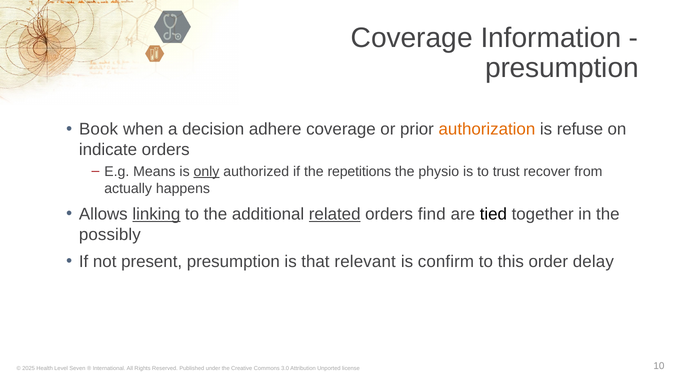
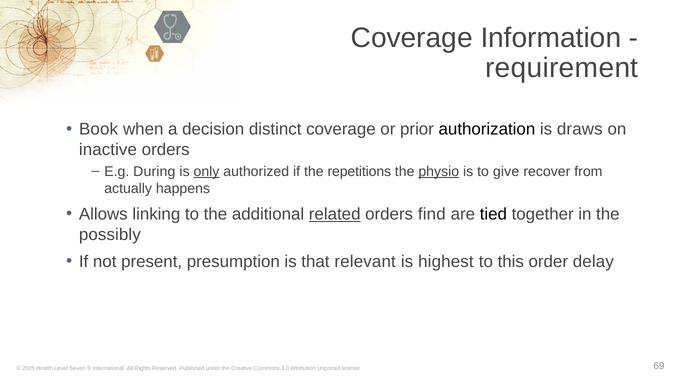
presumption: presumption -> requirement (562, 68)
adhere: adhere -> distinct (275, 129)
authorization colour: orange -> black (487, 129)
refuse: refuse -> draws (580, 129)
indicate: indicate -> inactive (108, 150)
Means: Means -> During (154, 172)
physio underline: none -> present (439, 172)
trust: trust -> give (506, 172)
linking underline: present -> none (156, 214)
confirm: confirm -> highest (446, 262)
10: 10 -> 69 (659, 366)
